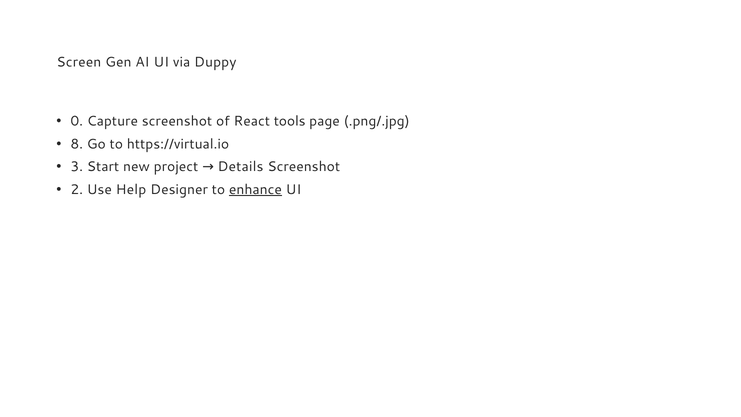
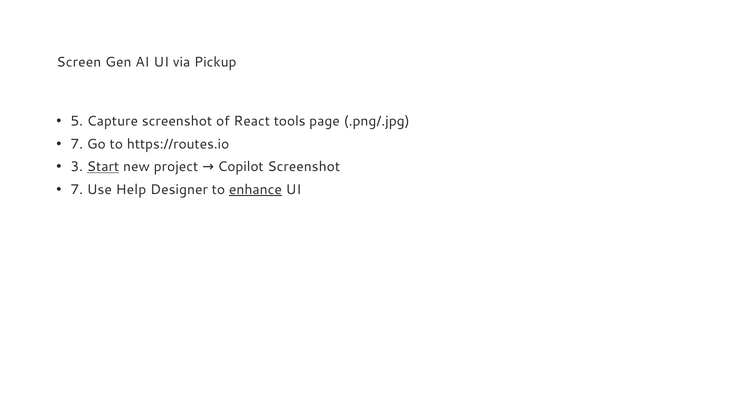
Duppy: Duppy -> Pickup (215, 62)
0: 0 -> 5 (77, 121)
8: 8 -> 7 (77, 144)
https://virtual.io: https://virtual.io -> https://routes.io (178, 144)
Start underline: none -> present (103, 167)
Details: Details -> Copilot (241, 167)
2: 2 -> 7 (77, 189)
